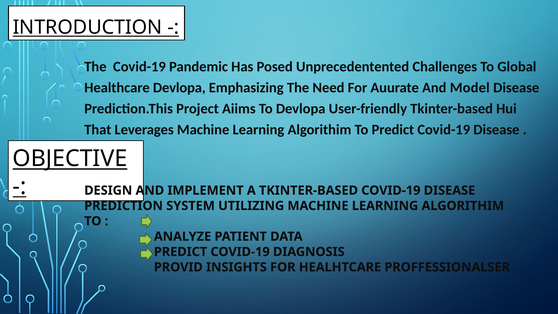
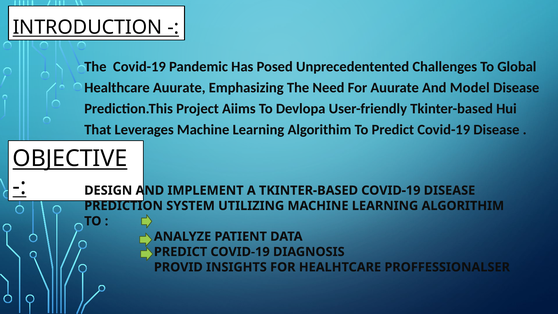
Healthcare Devlopa: Devlopa -> Auurate (179, 88)
